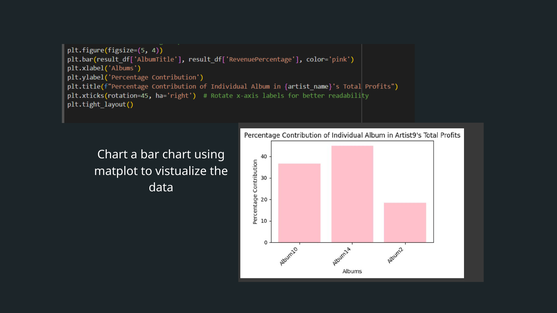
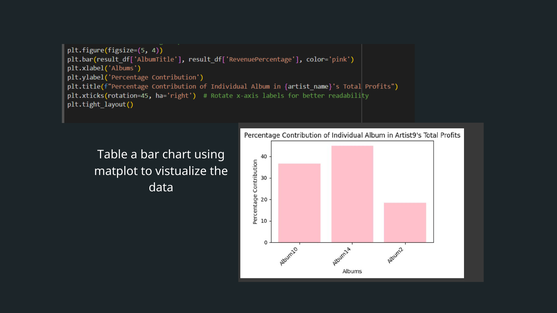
Chart: Chart -> Table (112, 155)
